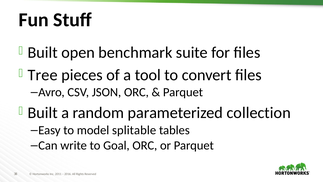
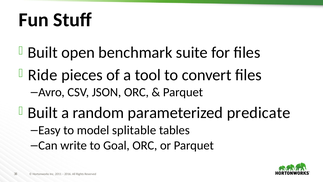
Tree: Tree -> Ride (43, 75)
collection: collection -> predicate (259, 113)
